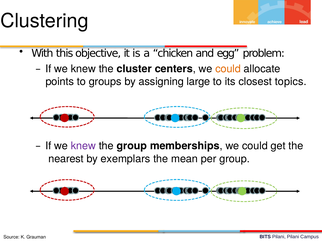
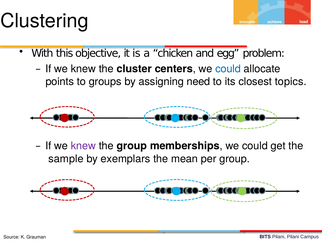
could colour: orange -> blue (228, 69)
large: large -> need (198, 82)
nearest: nearest -> sample (66, 159)
